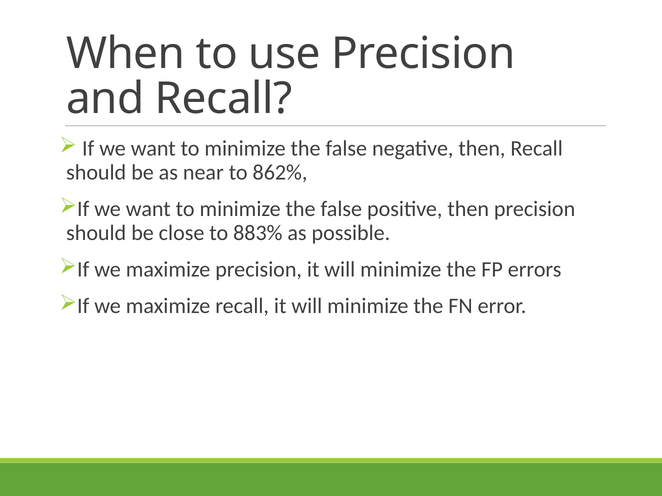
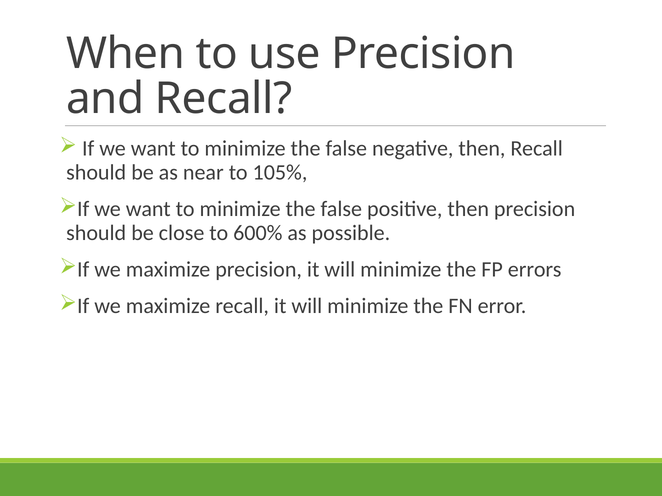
862%: 862% -> 105% (280, 173)
883%: 883% -> 600% (258, 233)
